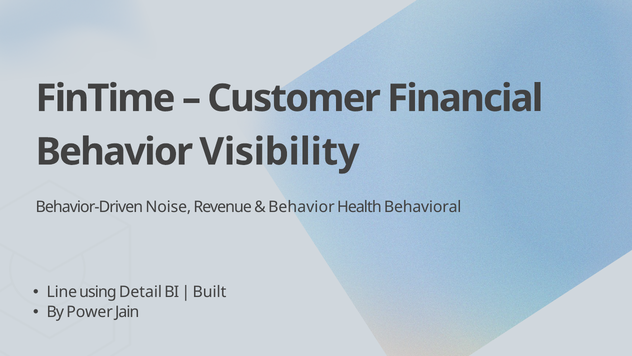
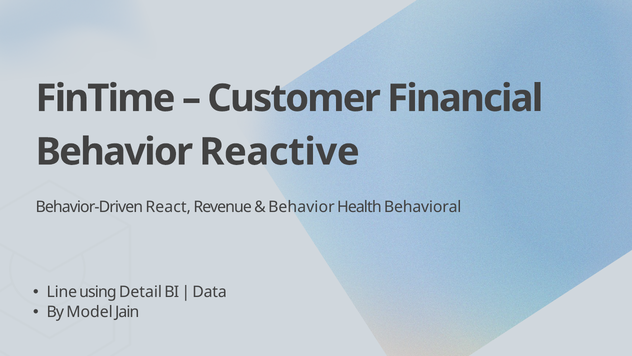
Visibility: Visibility -> Reactive (279, 152)
Noise: Noise -> React (168, 207)
Built: Built -> Data (210, 292)
Power: Power -> Model (90, 312)
